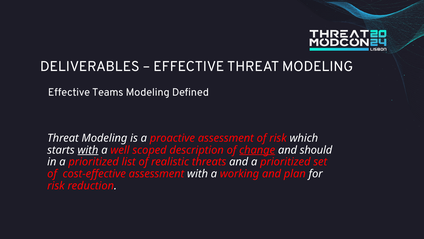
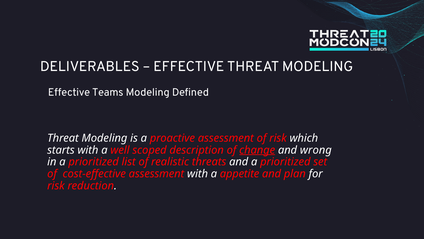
with underline: present -> none (88, 150)
should: should -> wrong (316, 150)
working: working -> appetite (240, 174)
